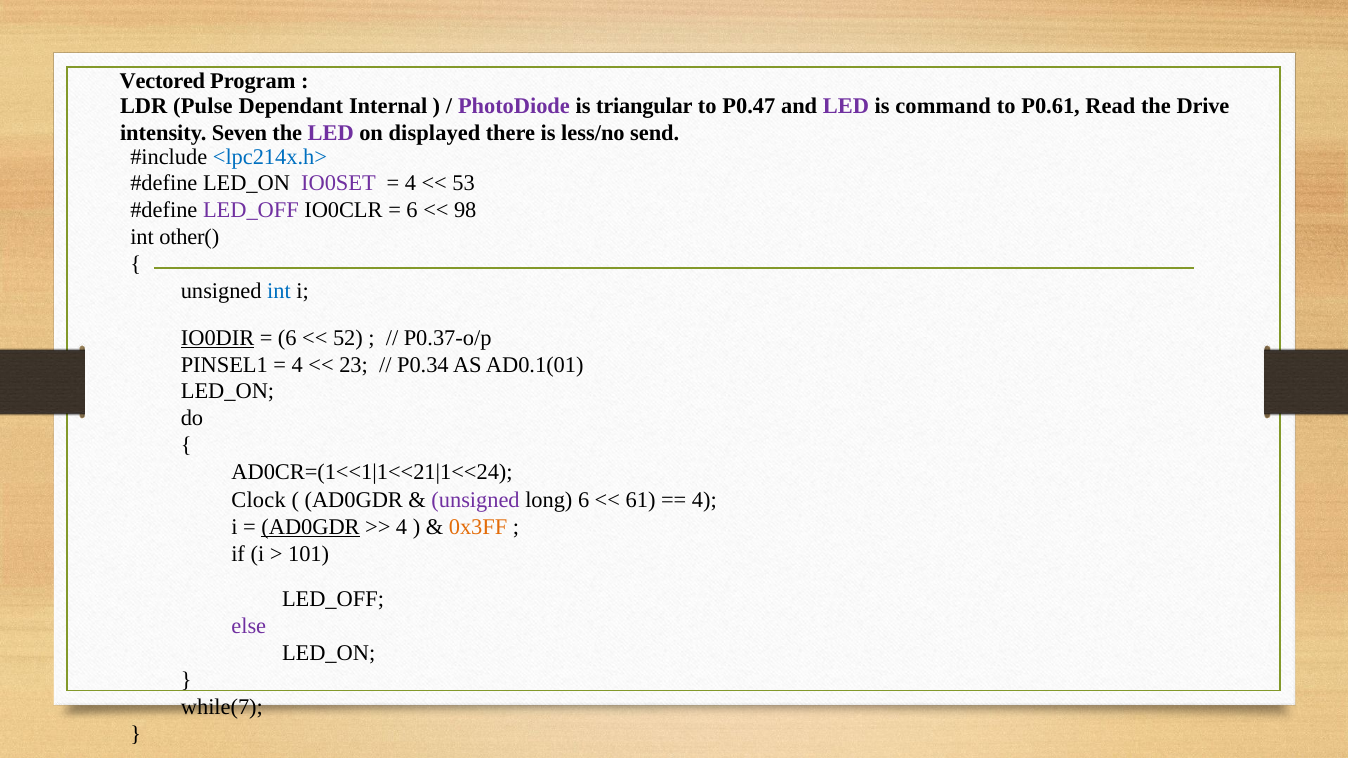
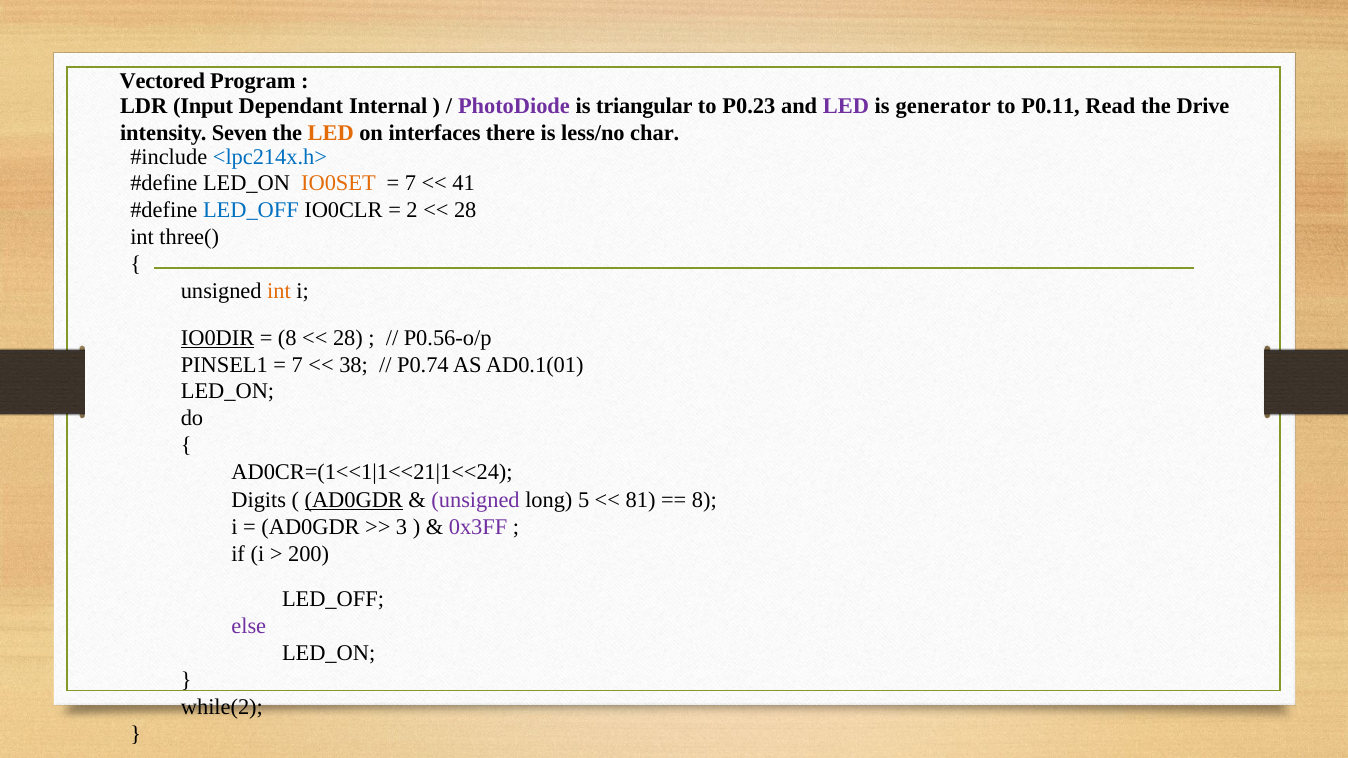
Pulse: Pulse -> Input (203, 106)
P0.47: P0.47 -> P0.23 (749, 106)
command: command -> generator (943, 106)
P0.61: P0.61 -> P0.11 (1051, 106)
LED colour: purple -> orange (331, 133)
displayed: displayed -> interfaces (435, 133)
send: send -> char (655, 133)
IO0SET colour: purple -> orange (338, 184)
4: 4 -> 7 (410, 184)
53: 53 -> 41 (464, 184)
LED_OFF colour: purple -> blue (251, 211)
6: 6 -> 2 (412, 211)
98: 98 -> 28 (465, 211)
other(: other( -> three( (189, 237)
int colour: blue -> orange (279, 291)
6: 6 -> 8 (287, 338)
52: 52 -> 28 (348, 338)
P0.37-o/p: P0.37-o/p -> P0.56-o/p (448, 338)
4: 4 -> 7 (297, 365)
23: 23 -> 38 (354, 365)
P0.34: P0.34 -> P0.74 (423, 365)
Clock: Clock -> Digits (259, 500)
AD0GDR underline: none -> present (354, 500)
long 6: 6 -> 5 (584, 500)
61: 61 -> 81 (641, 500)
4: 4 -> 8 (704, 500)
AD0GDR underline: present -> none (311, 527)
4: 4 -> 3 (402, 527)
0x3FF colour: orange -> purple (478, 527)
101: 101 -> 200 (309, 554)
while(7: while(7 -> while(2 (222, 707)
